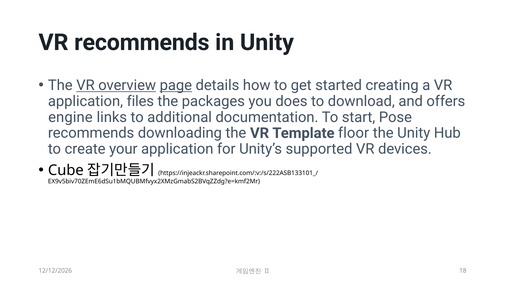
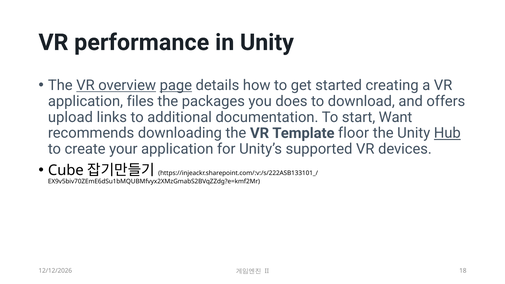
VR recommends: recommends -> performance (142, 42)
engine: engine -> upload (70, 117)
Pose: Pose -> Want (395, 117)
Hub underline: none -> present (447, 133)
